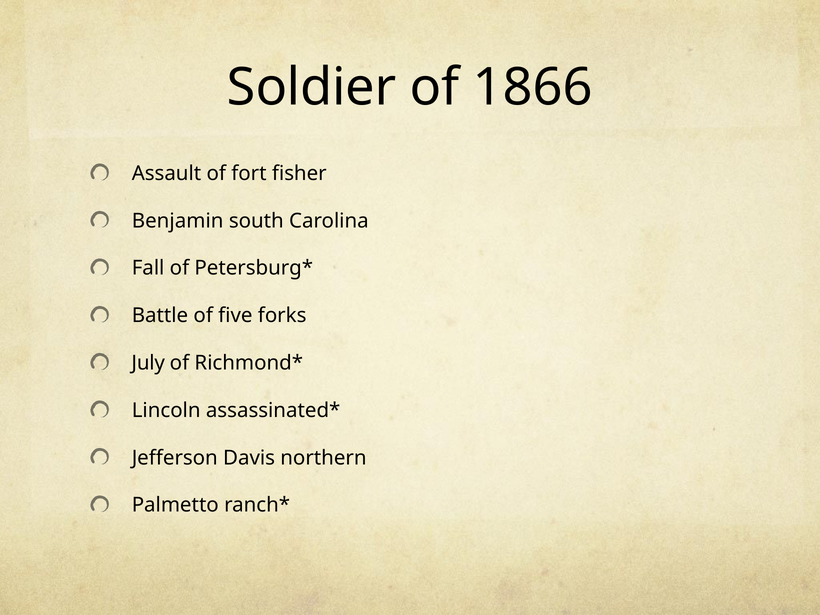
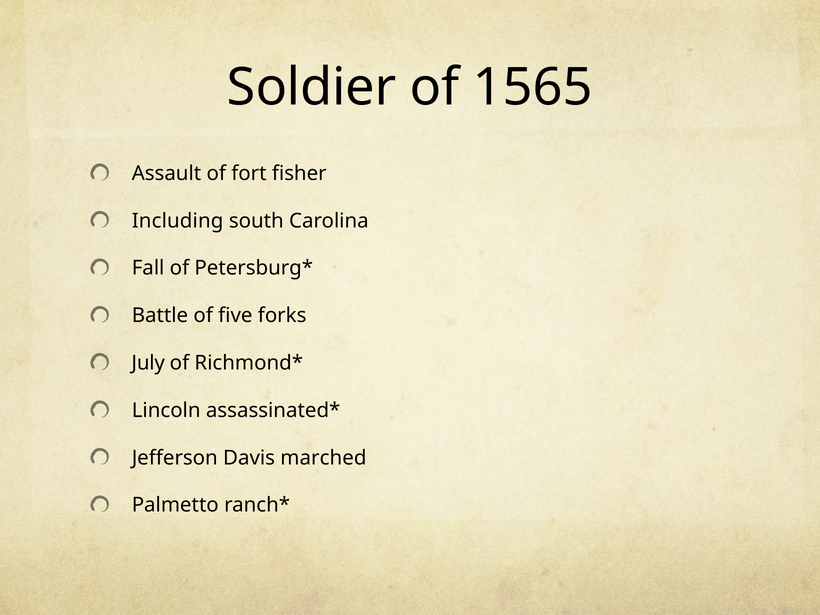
1866: 1866 -> 1565 (533, 88)
Benjamin: Benjamin -> Including (178, 221)
northern: northern -> marched (323, 458)
